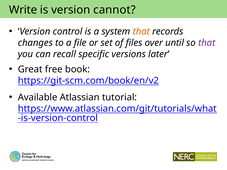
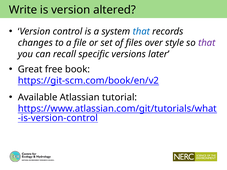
cannot: cannot -> altered (115, 10)
that colour: orange -> blue (141, 32)
until: until -> style (175, 43)
